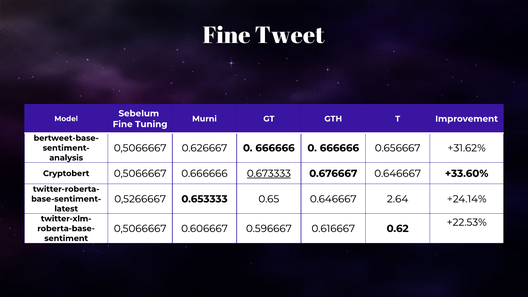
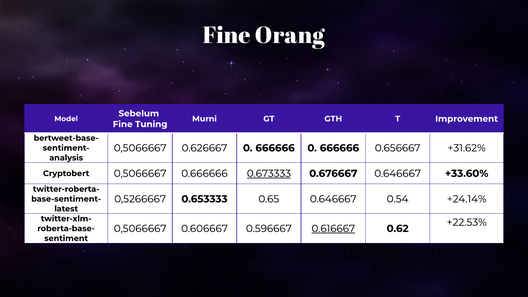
Tweet: Tweet -> Orang (290, 35)
2.64: 2.64 -> 0.54 (398, 199)
0.616667 underline: none -> present (333, 229)
